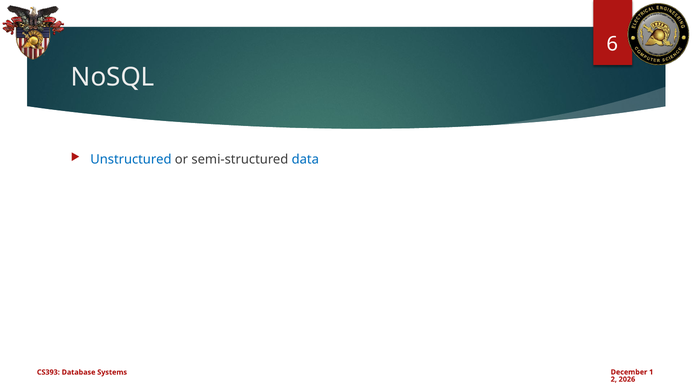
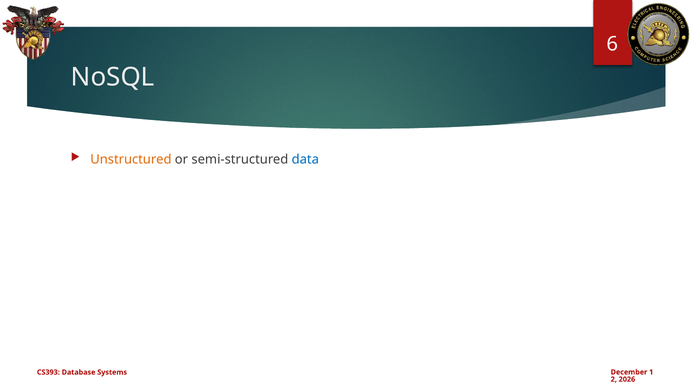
Unstructured colour: blue -> orange (131, 159)
